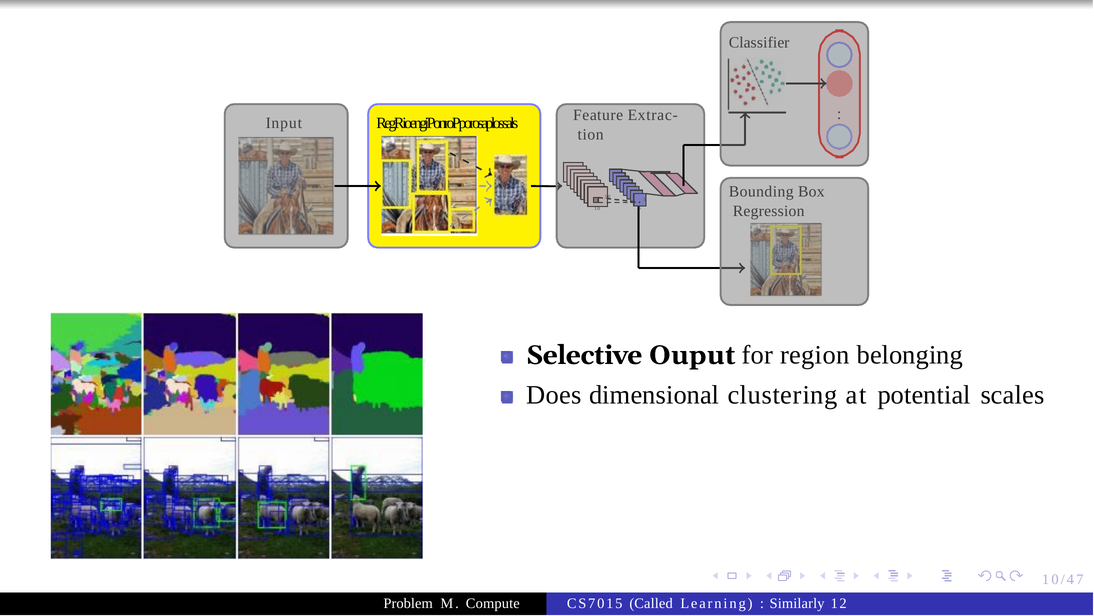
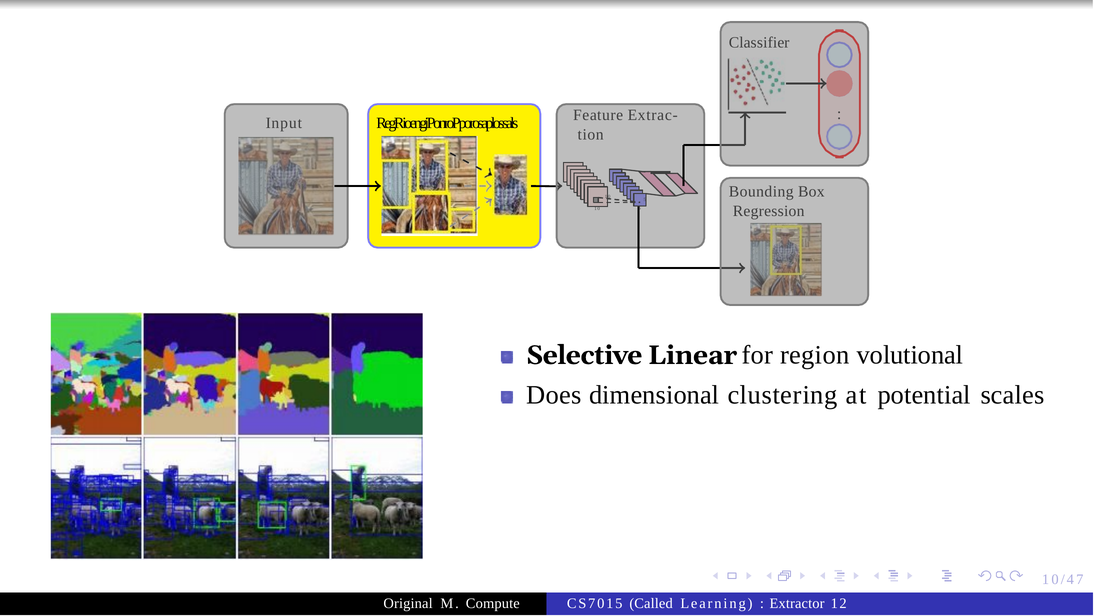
Ouput: Ouput -> Linear (693, 355)
belonging: belonging -> volutional (910, 355)
Problem: Problem -> Original (408, 603)
Similarly: Similarly -> Extractor (797, 603)
